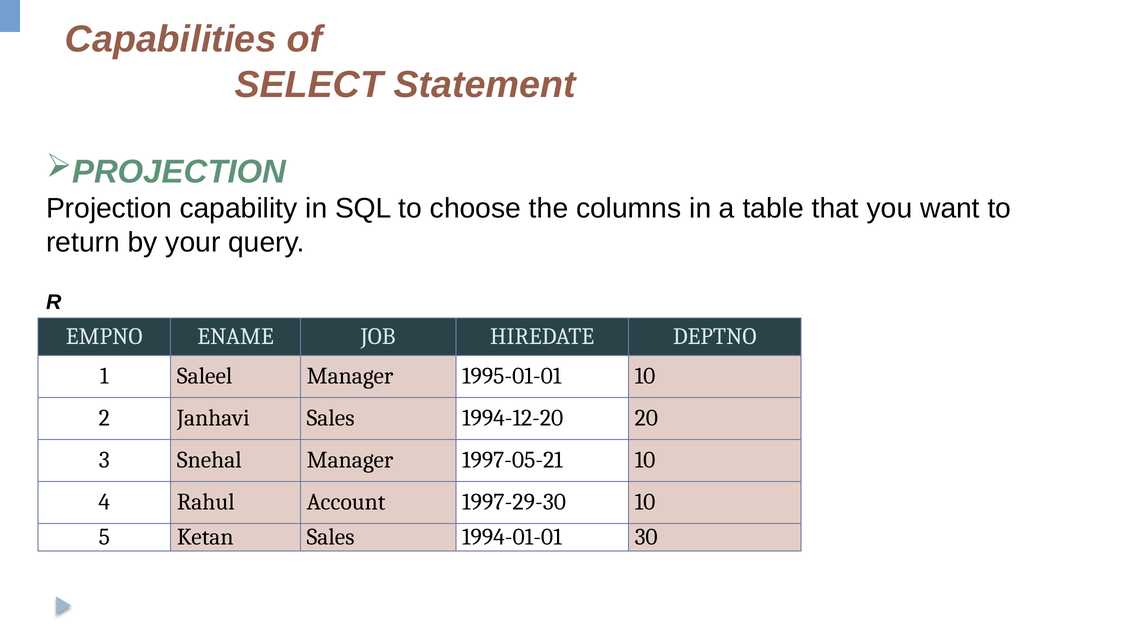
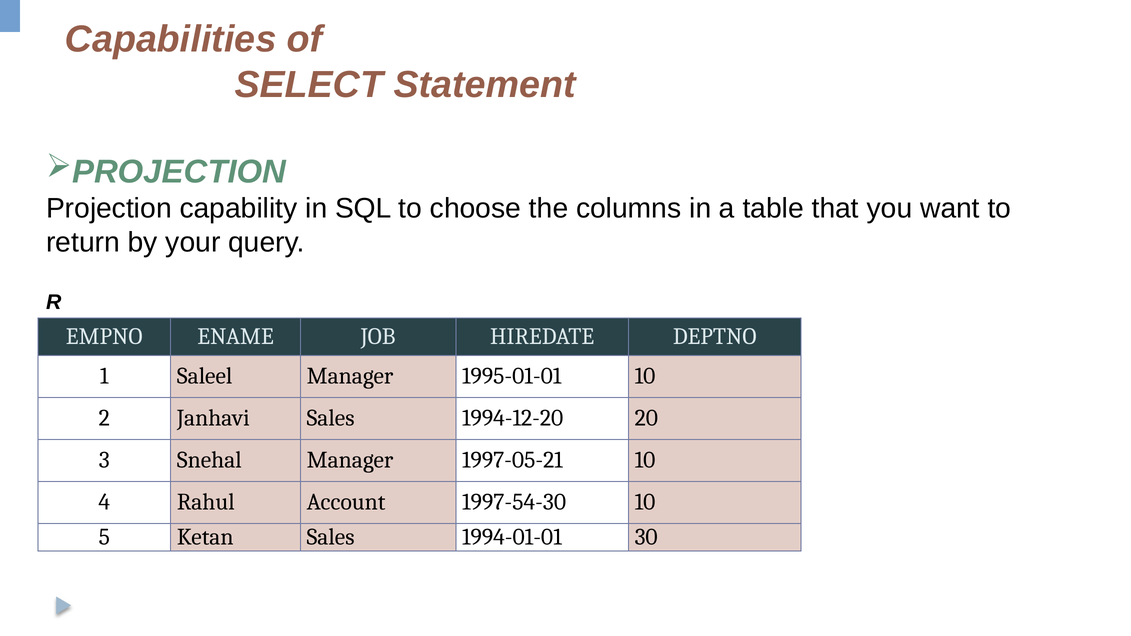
1997-29-30: 1997-29-30 -> 1997-54-30 (514, 502)
